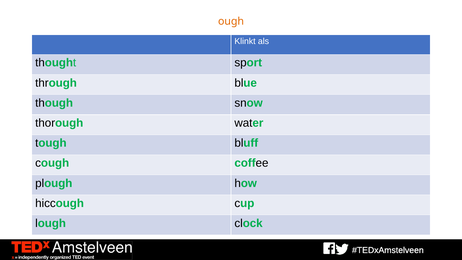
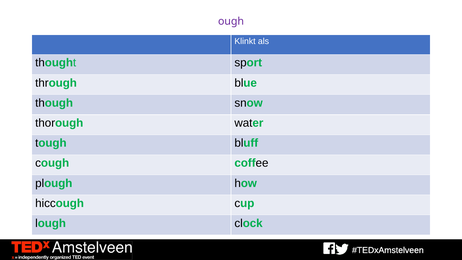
ough colour: orange -> purple (231, 21)
